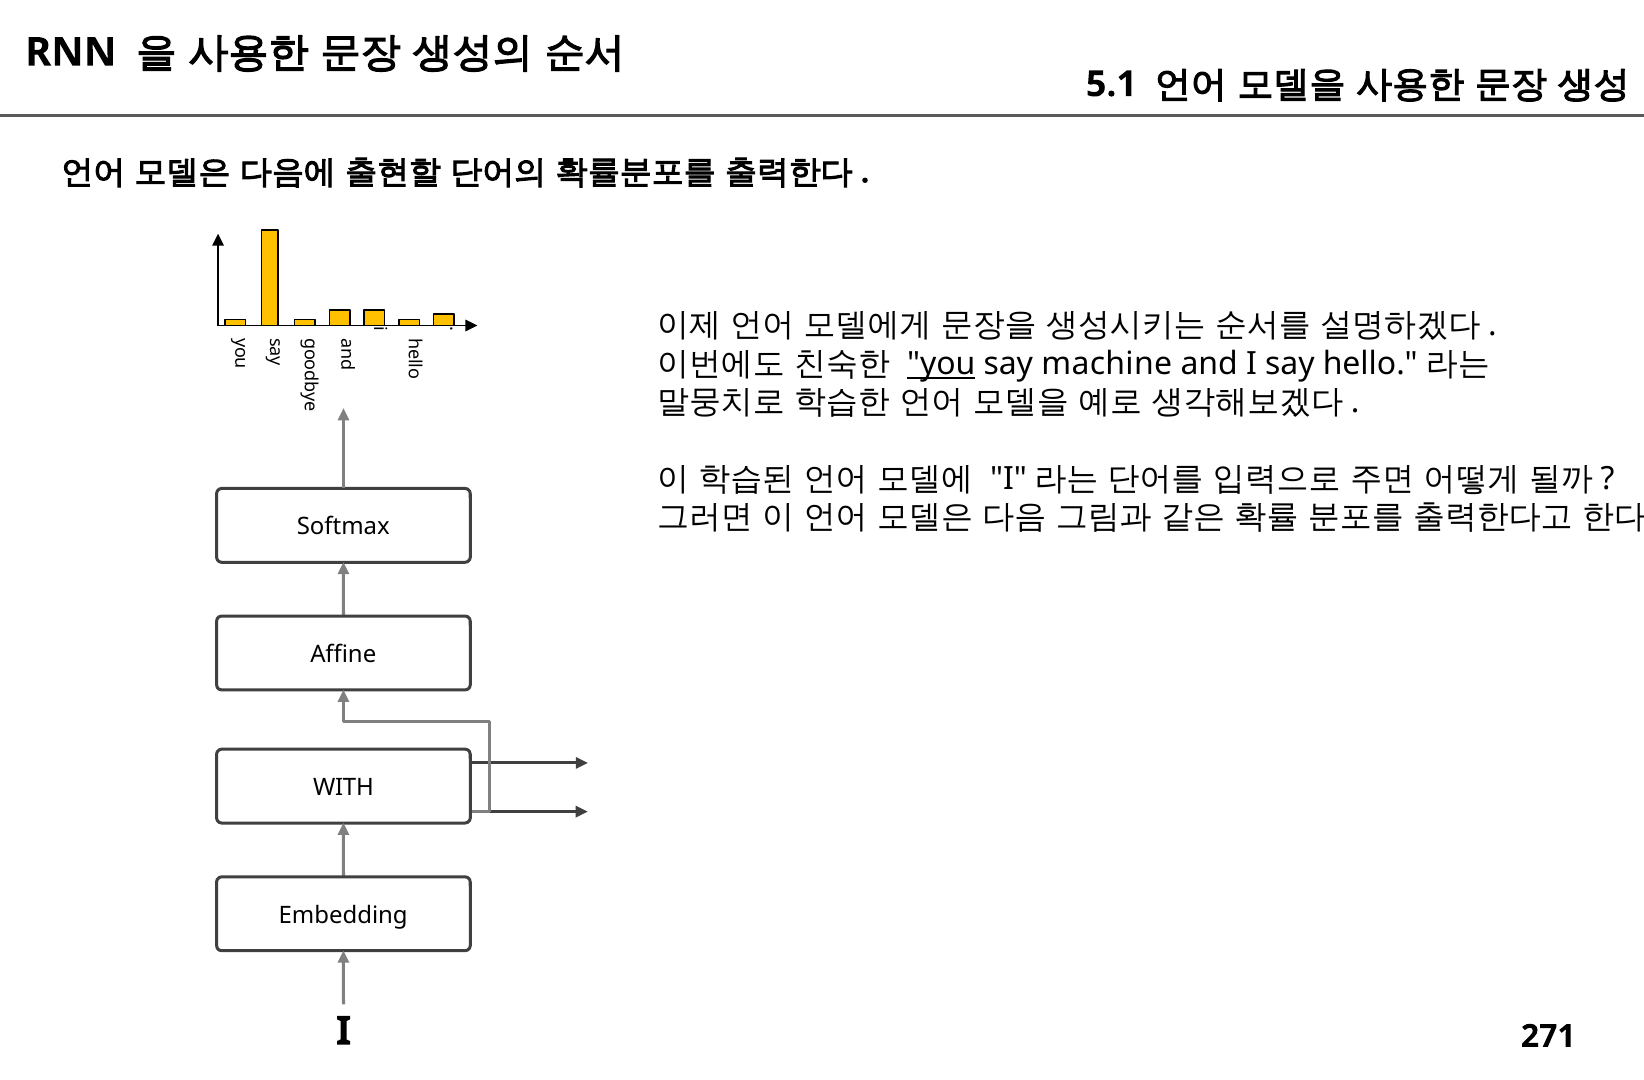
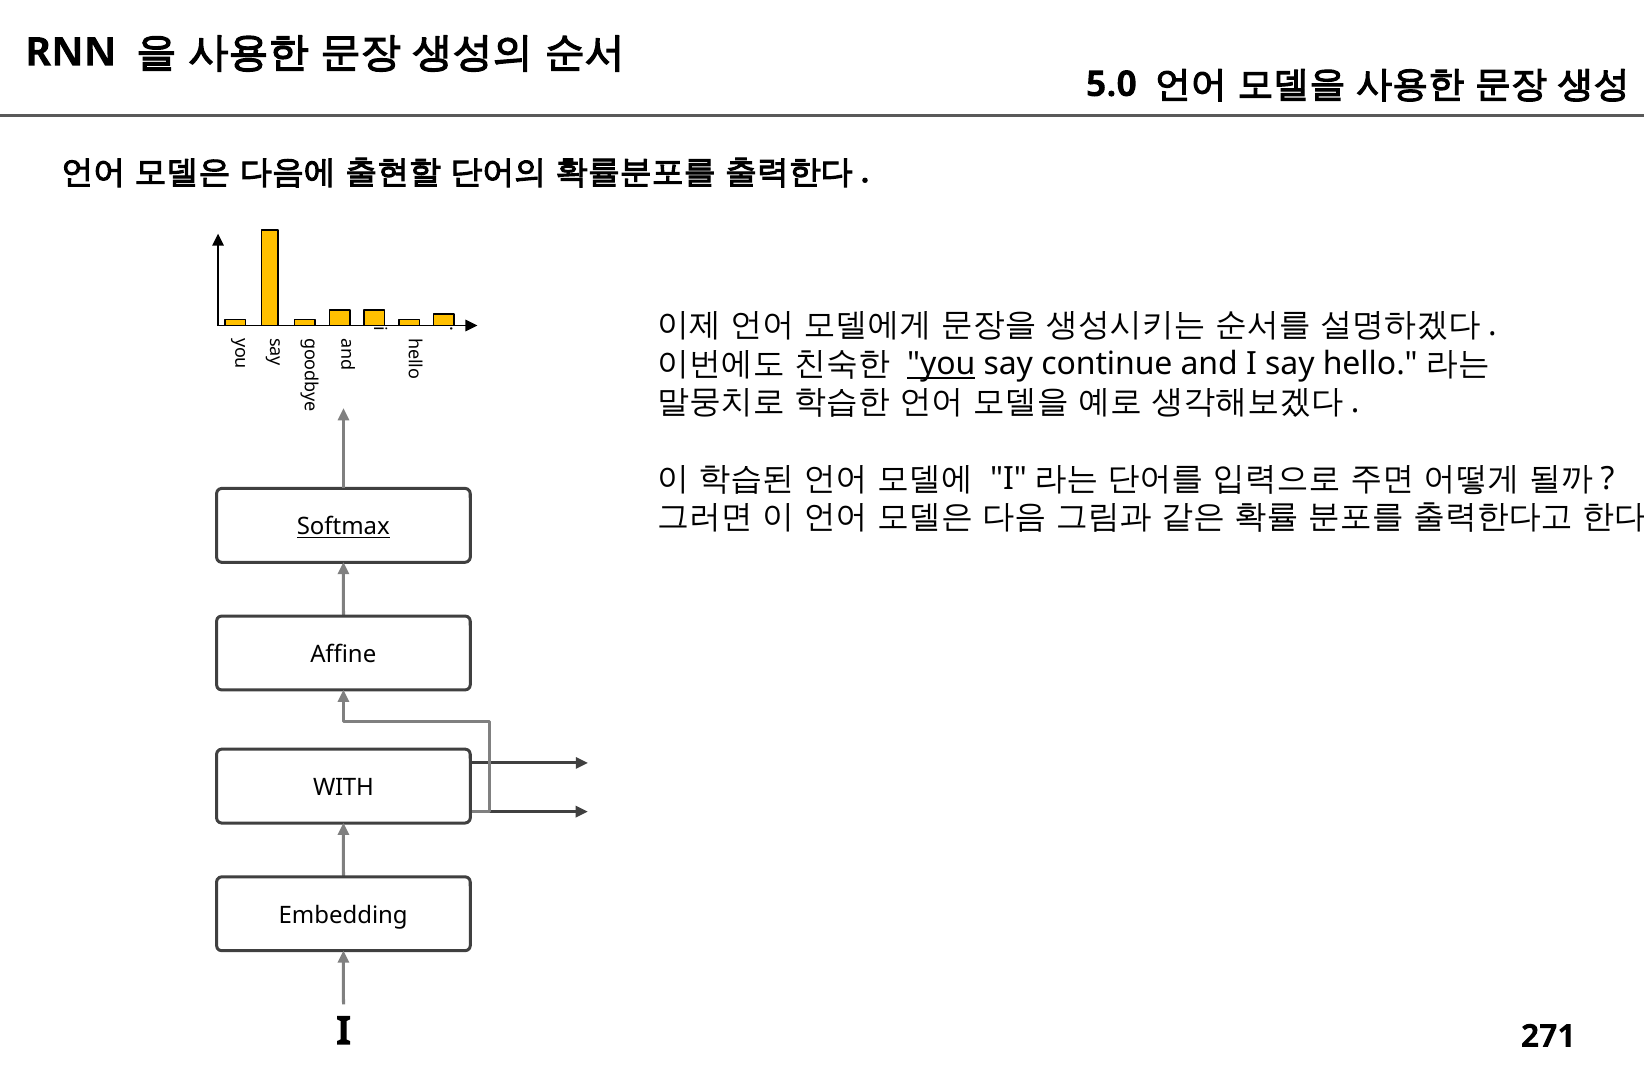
5.1: 5.1 -> 5.0 (1111, 84)
machine: machine -> continue (1107, 364)
Softmax underline: none -> present (343, 527)
